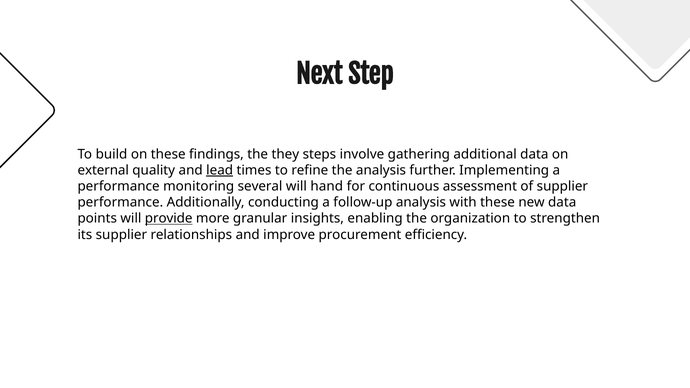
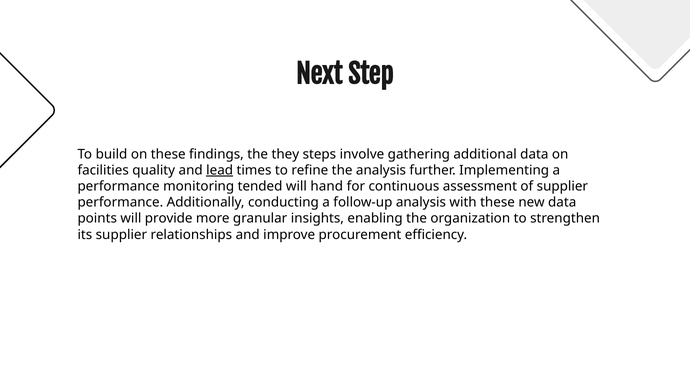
external: external -> facilities (103, 170)
several: several -> tended (260, 186)
provide underline: present -> none (169, 219)
